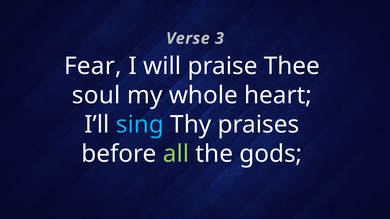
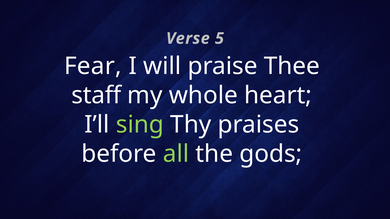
3: 3 -> 5 (219, 38)
soul: soul -> staff (96, 95)
sing colour: light blue -> light green (140, 125)
